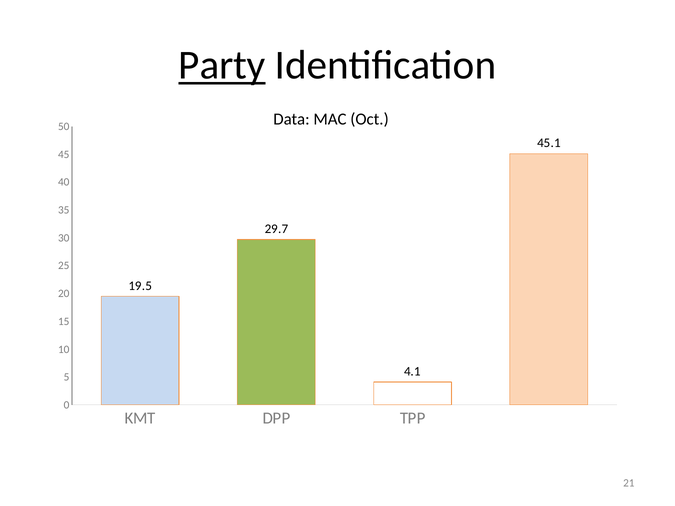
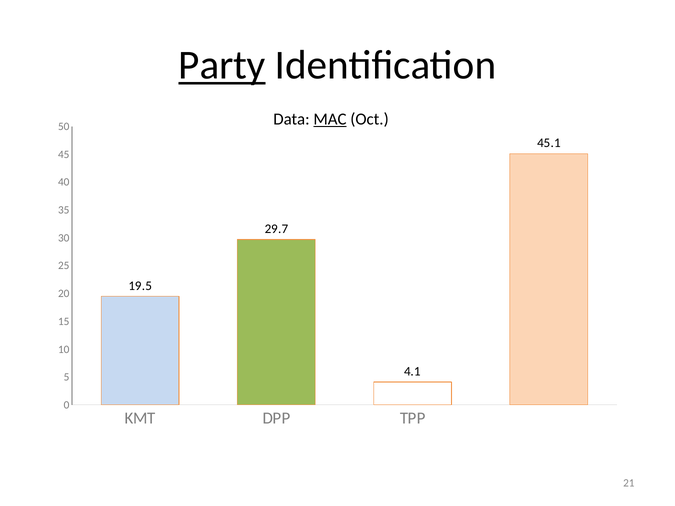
MAC underline: none -> present (330, 119)
